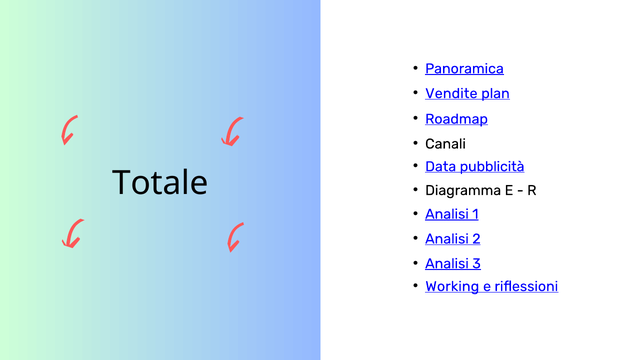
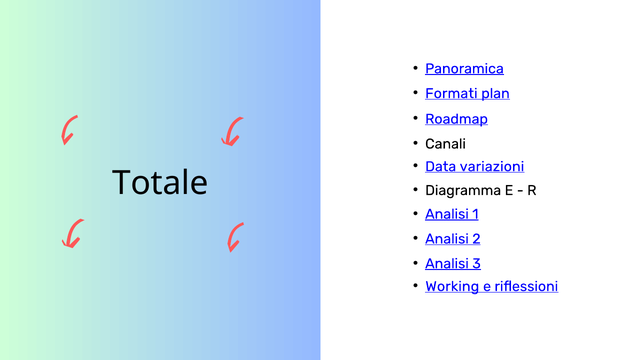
Vendite: Vendite -> Formati (451, 94)
pubblicità: pubblicità -> variazioni (492, 167)
